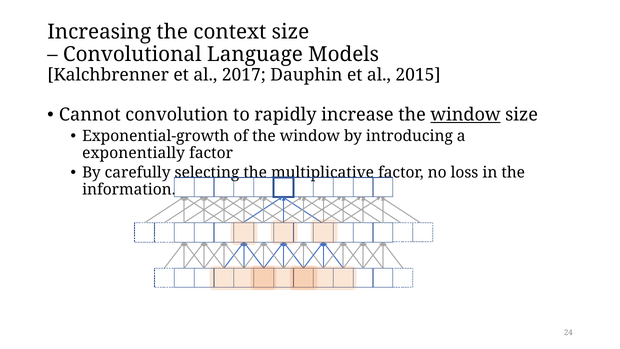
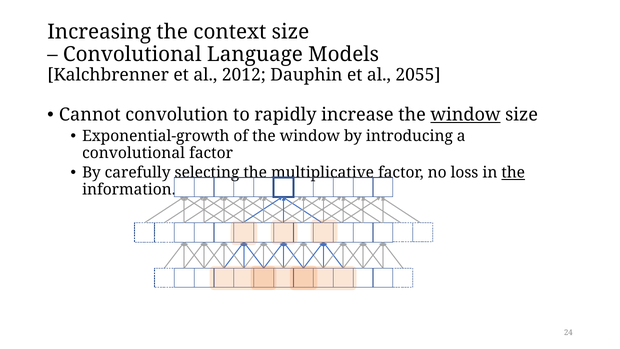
2017: 2017 -> 2012 (244, 75)
2015: 2015 -> 2055 (418, 75)
exponentially: exponentially -> convolutional (134, 153)
the underline: none -> present (513, 173)
